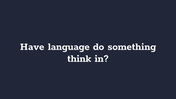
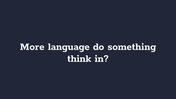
Have: Have -> More (32, 46)
